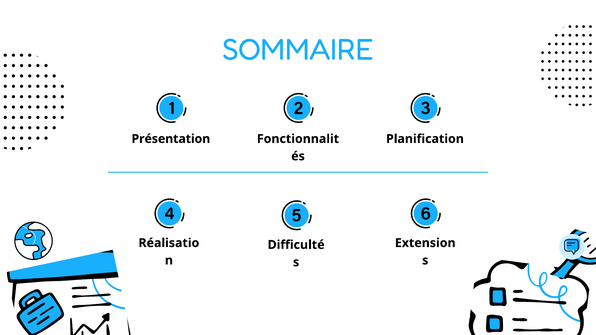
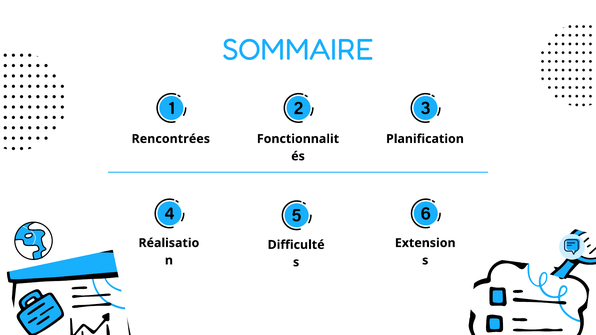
Présentation: Présentation -> Rencontrées (171, 139)
